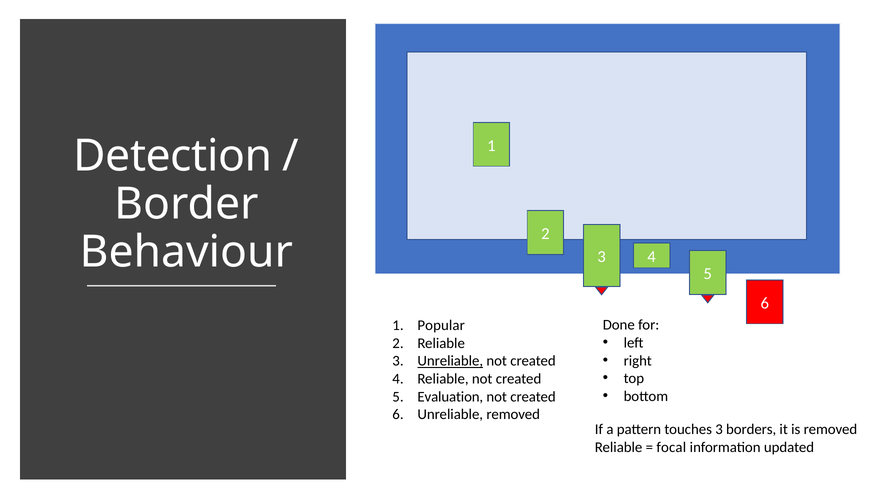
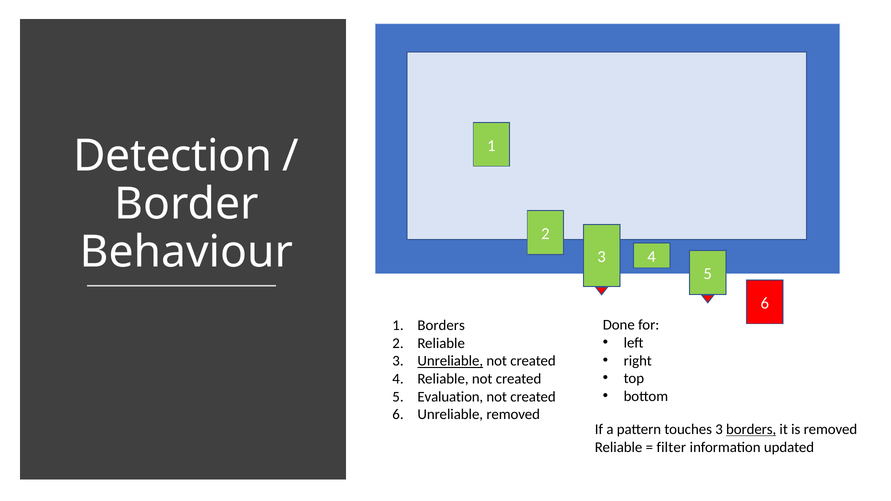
1 Popular: Popular -> Borders (441, 326)
borders underline: none -> present (751, 430)
focal: focal -> filter (671, 447)
